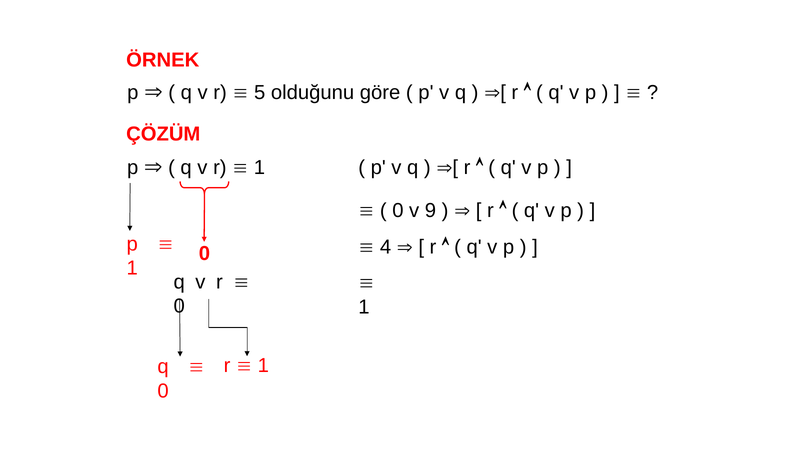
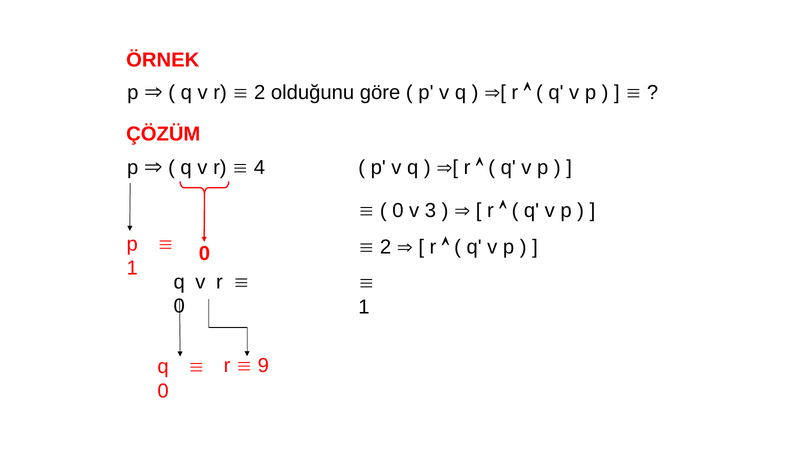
5: 5 -> 2 (260, 93)
1: 1 -> 4 (259, 168)
9: 9 -> 3 (430, 211)
4: 4 -> 2 (386, 248)
1: 1 -> 9 (263, 366)
